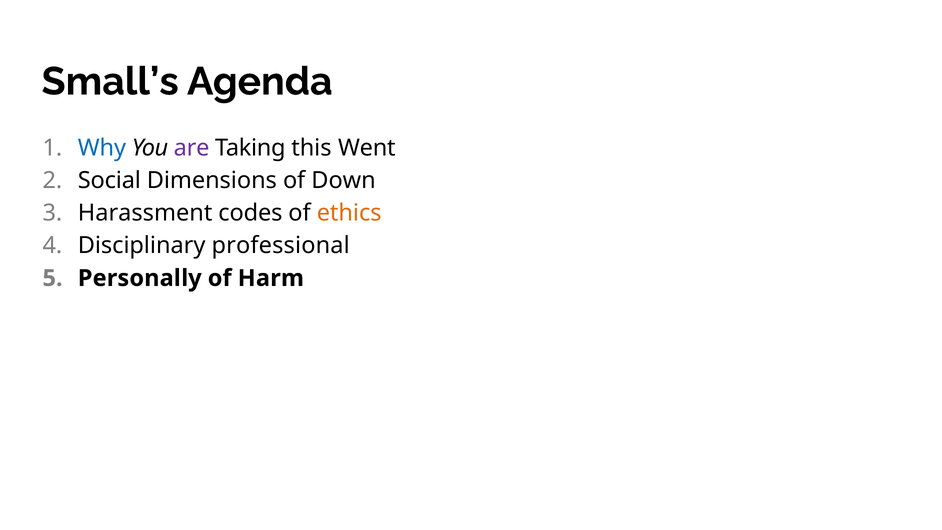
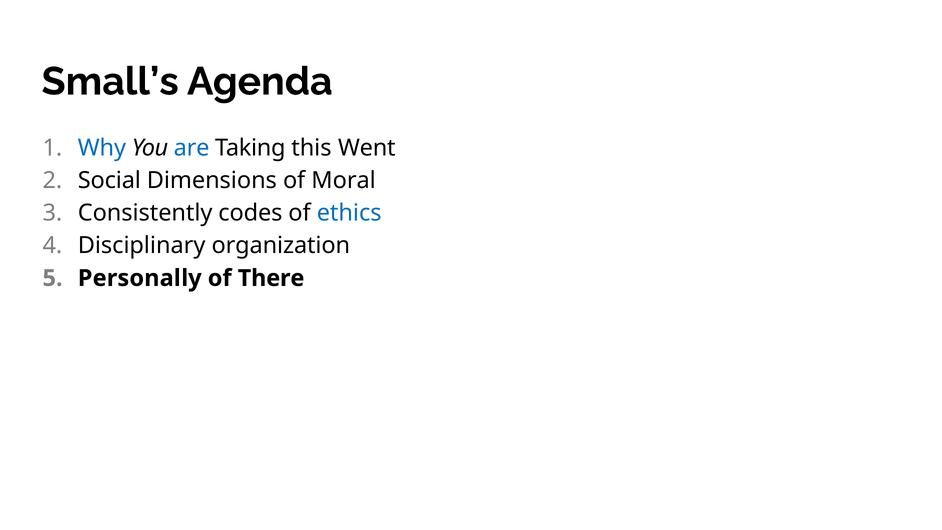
are colour: purple -> blue (192, 148)
Down: Down -> Moral (344, 181)
Harassment: Harassment -> Consistently (145, 213)
ethics colour: orange -> blue (349, 213)
professional: professional -> organization (281, 246)
Harm: Harm -> There (271, 278)
